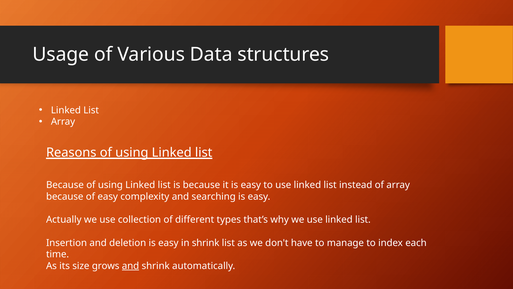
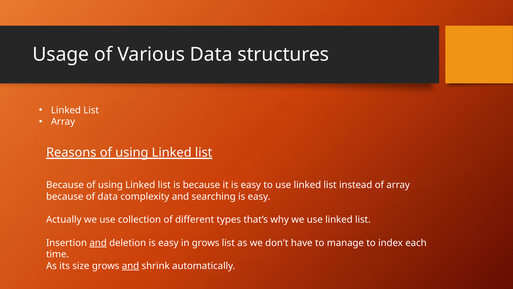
of easy: easy -> data (108, 196)
and underline: none -> present (98, 242)
in shrink: shrink -> grows (206, 242)
